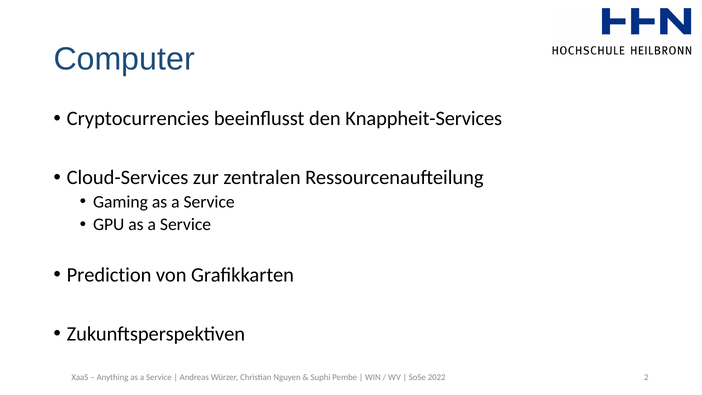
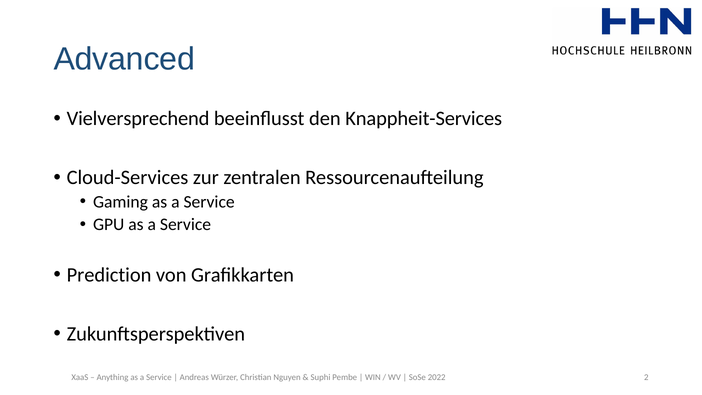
Computer: Computer -> Advanced (124, 59)
Cryptocurrencies: Cryptocurrencies -> Vielversprechend (138, 119)
